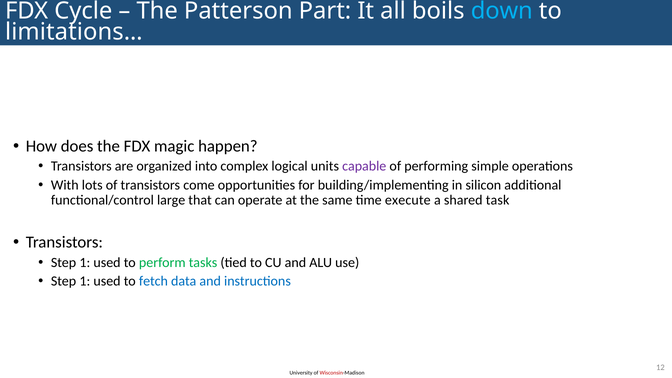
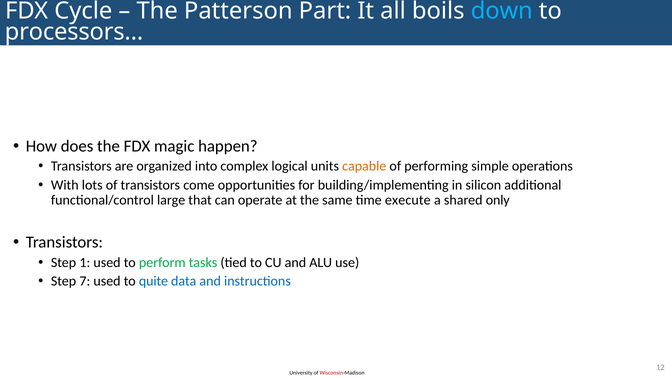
limitations…: limitations… -> processors… (74, 32)
capable colour: purple -> orange (364, 166)
task: task -> only (498, 200)
1: 1 -> 7 (85, 281)
fetch: fetch -> quite (154, 281)
